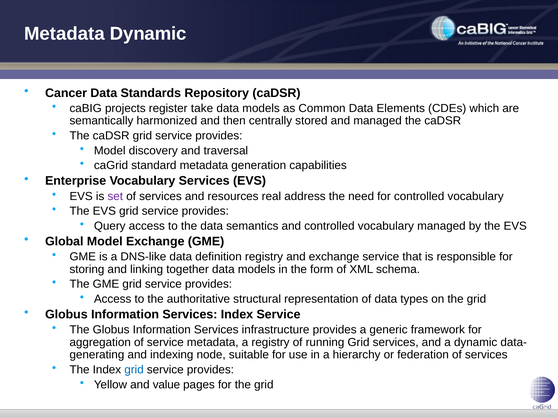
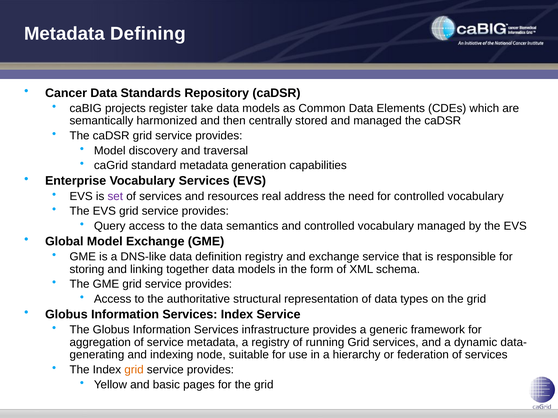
Metadata Dynamic: Dynamic -> Defining (148, 34)
grid colour: blue -> orange (134, 370)
value: value -> basic (166, 385)
